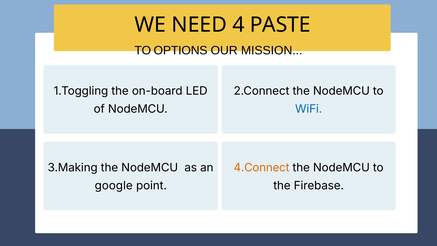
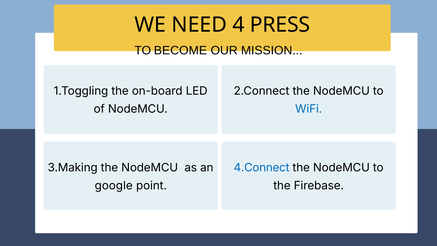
PASTE: PASTE -> PRESS (280, 25)
OPTIONS: OPTIONS -> BECOME (180, 50)
4.Connect colour: orange -> blue (262, 167)
